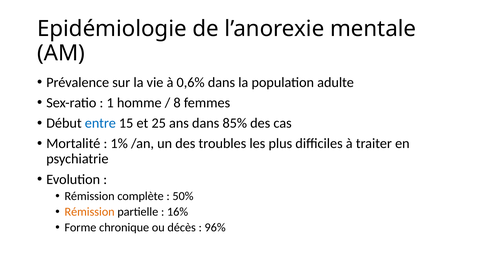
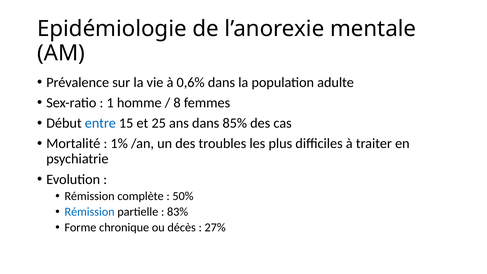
Rémission colour: orange -> blue (90, 212)
16%: 16% -> 83% (178, 212)
96%: 96% -> 27% (215, 227)
